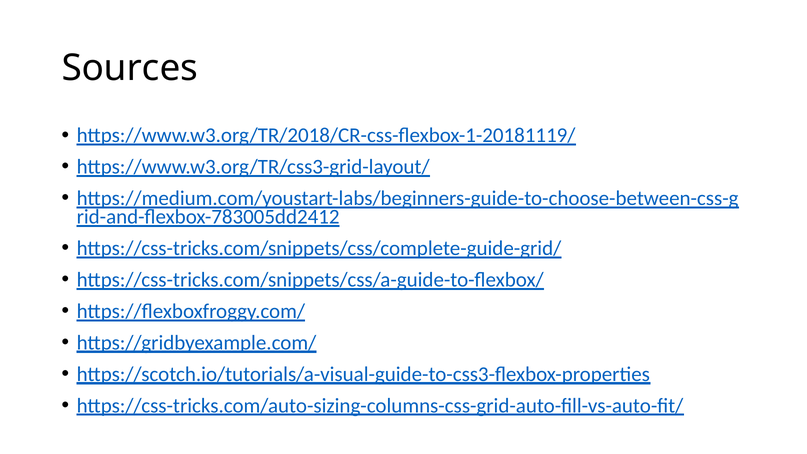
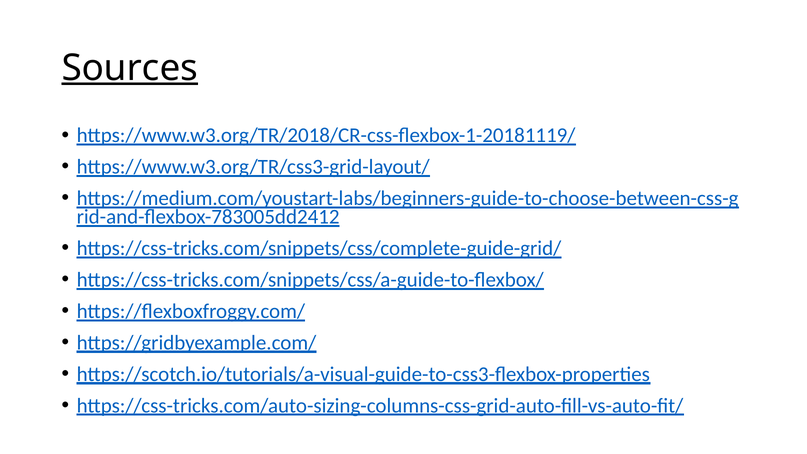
Sources underline: none -> present (130, 68)
